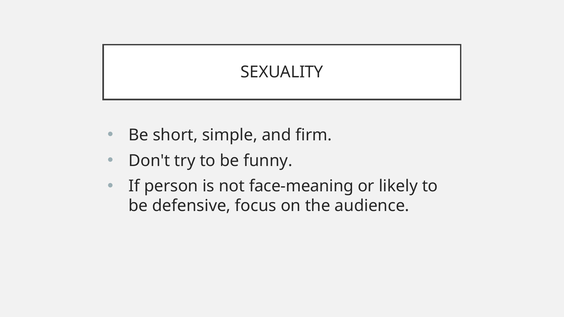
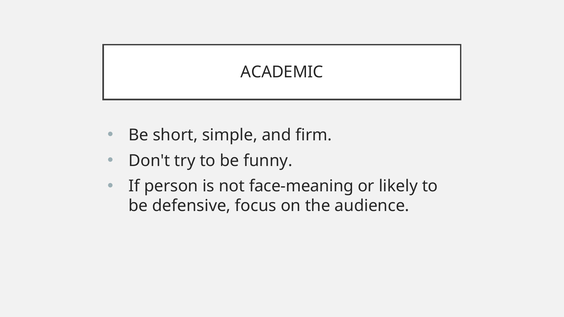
SEXUALITY: SEXUALITY -> ACADEMIC (282, 72)
